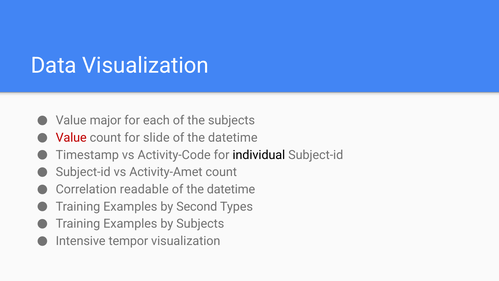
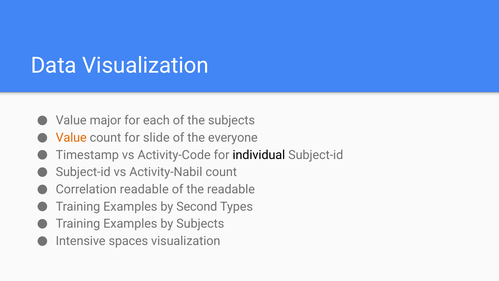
Value colour: red -> orange (71, 138)
datetime: datetime -> everyone (233, 138)
Activity-Amet: Activity-Amet -> Activity-Nabil (166, 172)
datetime: datetime -> readable (231, 189)
tempor: tempor -> spaces (128, 241)
